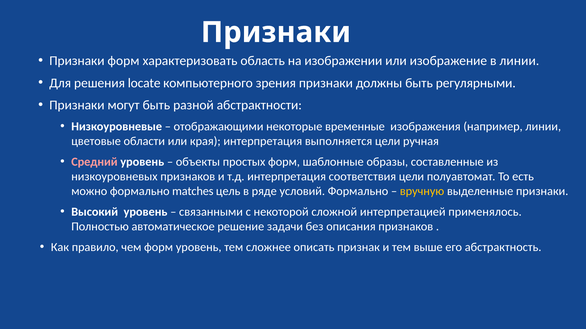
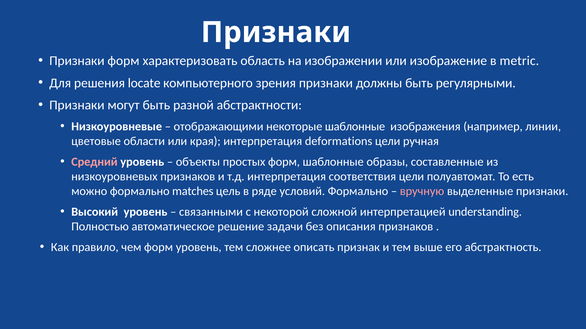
в линии: линии -> metric (519, 61)
некоторые временные: временные -> шаблонные (355, 127)
выполняется: выполняется -> deformations (339, 141)
вручную colour: yellow -> pink (422, 191)
применялось: применялось -> understanding (485, 212)
